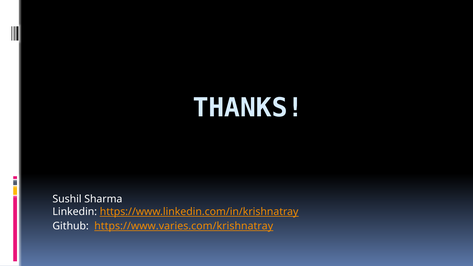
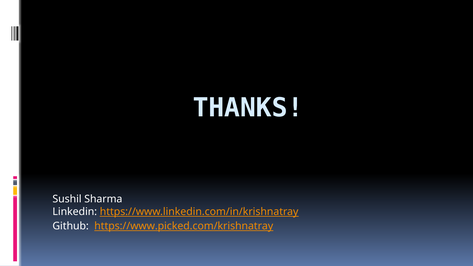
https://www.varies.com/krishnatray: https://www.varies.com/krishnatray -> https://www.picked.com/krishnatray (184, 226)
